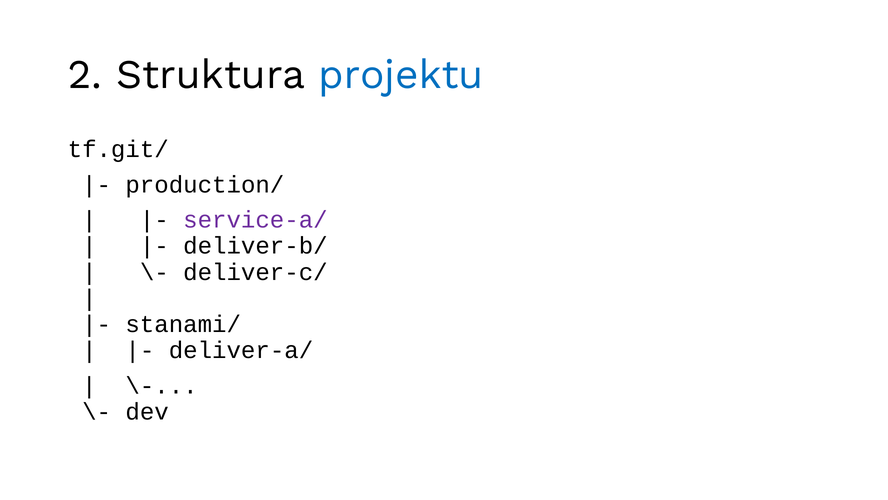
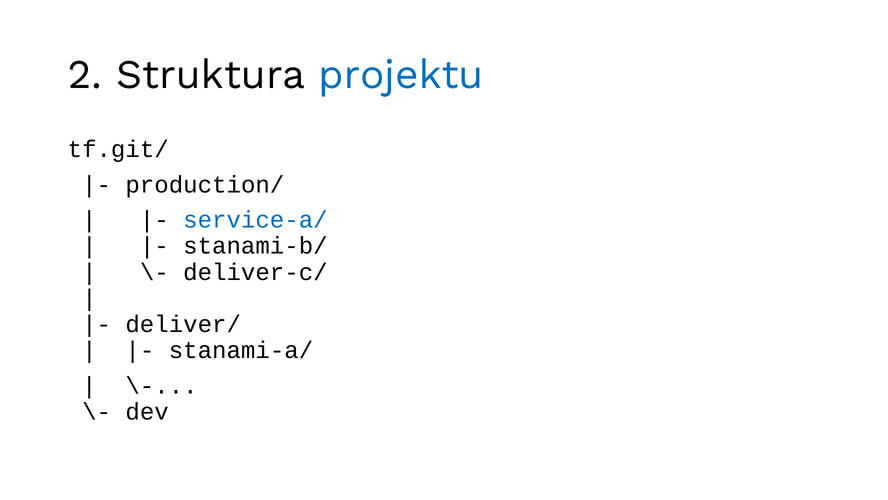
service-a/ colour: purple -> blue (255, 220)
deliver-b/: deliver-b/ -> stanami-b/ (255, 246)
stanami/: stanami/ -> deliver/ (183, 324)
deliver-a/: deliver-a/ -> stanami-a/ (241, 350)
